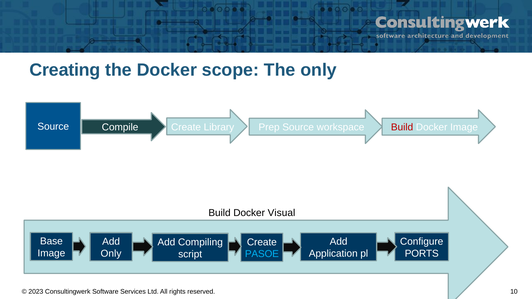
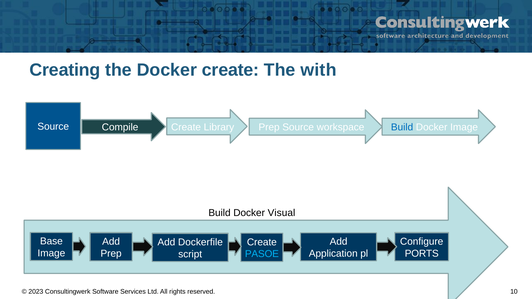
Docker scope: scope -> create (231, 70)
The only: only -> with (319, 70)
Build colour: red -> blue (402, 127)
Compiling: Compiling -> Dockerfile (200, 242)
Only: Only -> Prep (111, 254)
